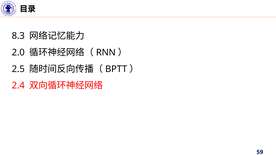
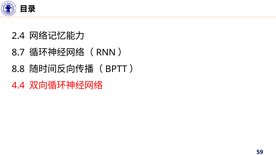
8.3: 8.3 -> 2.4 (18, 36)
2.0: 2.0 -> 8.7 (18, 53)
2.5: 2.5 -> 8.8 (18, 69)
2.4: 2.4 -> 4.4 (18, 86)
